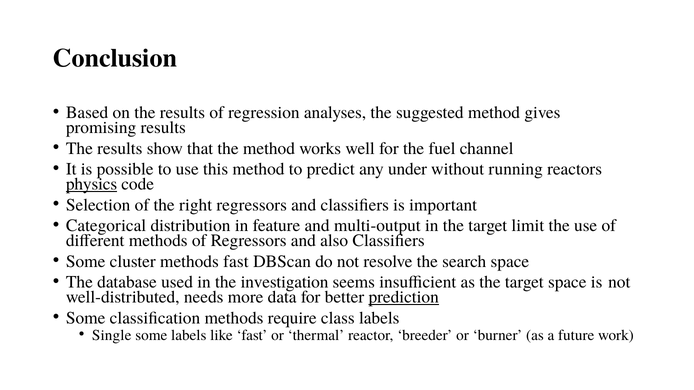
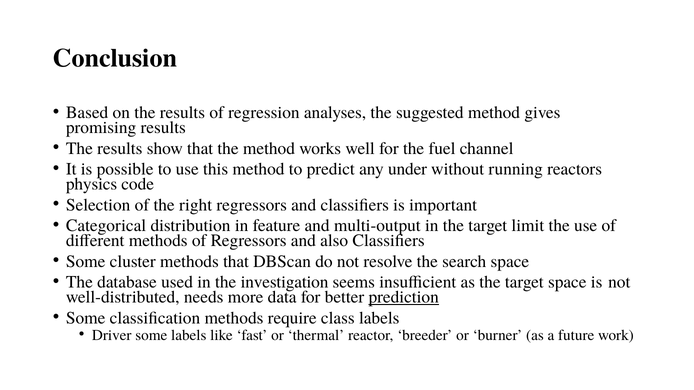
physics underline: present -> none (92, 184)
methods fast: fast -> that (236, 262)
Single: Single -> Driver (112, 335)
